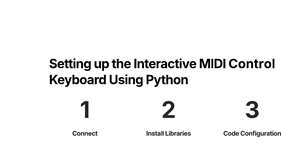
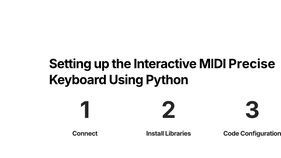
Control: Control -> Precise (252, 64)
